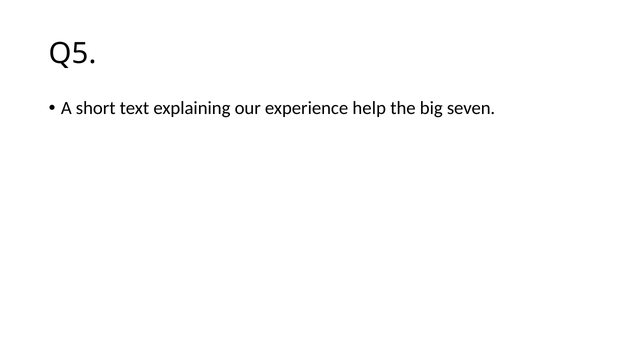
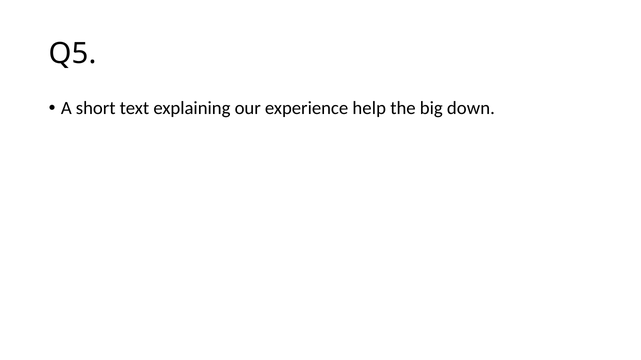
seven: seven -> down (471, 108)
